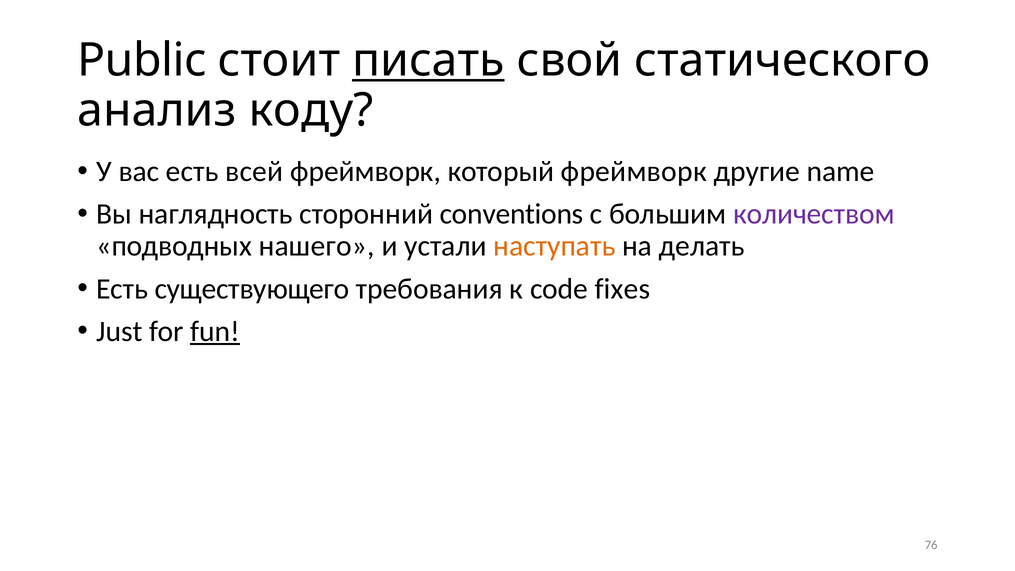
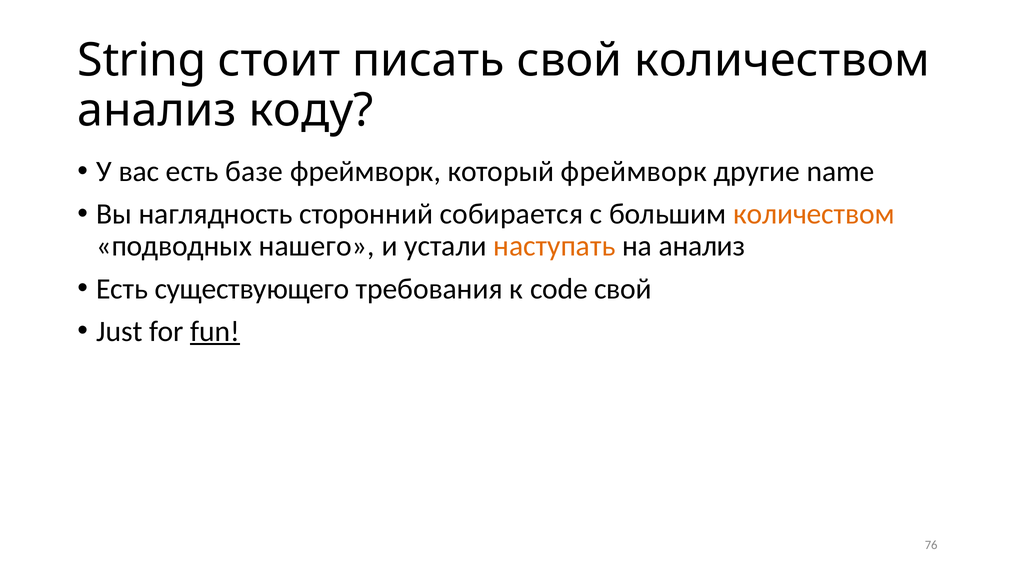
Public: Public -> String (142, 60)
писать underline: present -> none (428, 60)
свой статического: статического -> количеством (782, 60)
всей: всей -> базе (254, 172)
conventions: conventions -> собирается (511, 214)
количеством colour: purple -> orange (814, 214)
на делать: делать -> анализ (702, 246)
code fixes: fixes -> свой (623, 289)
